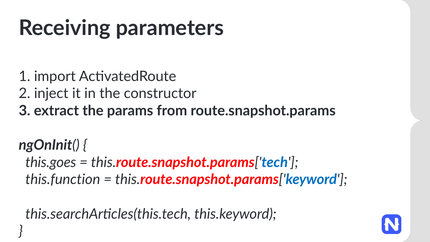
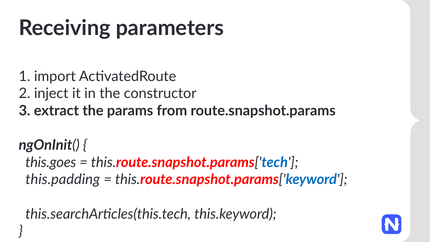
this.function: this.function -> this.padding (63, 180)
